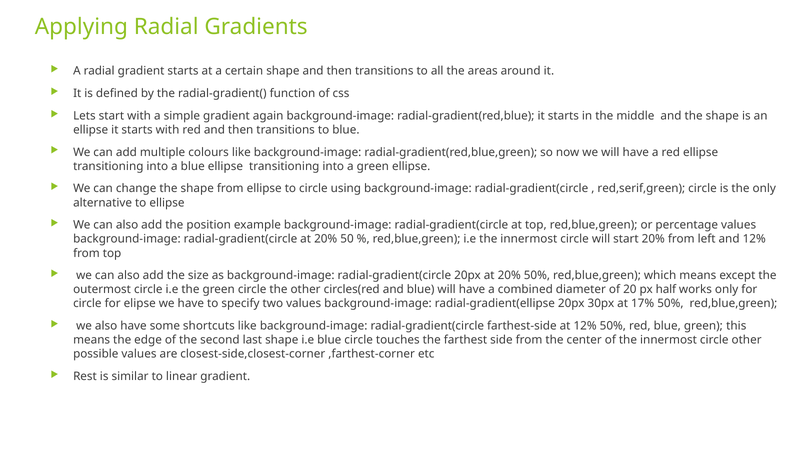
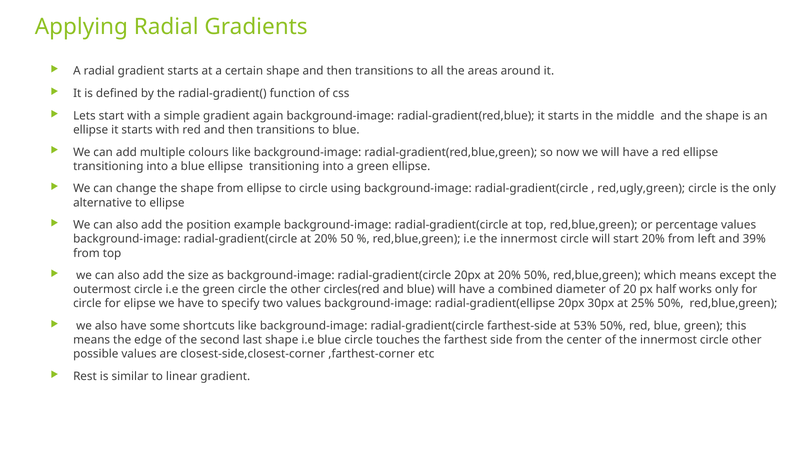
red,serif,green: red,serif,green -> red,ugly,green (641, 189)
and 12%: 12% -> 39% (754, 239)
17%: 17% -> 25% (643, 304)
at 12%: 12% -> 53% (585, 326)
